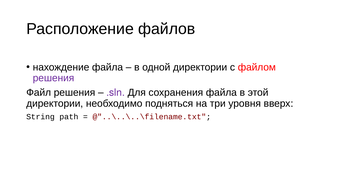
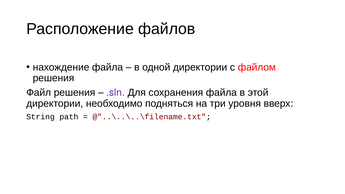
решения colour: purple -> black (54, 78)
